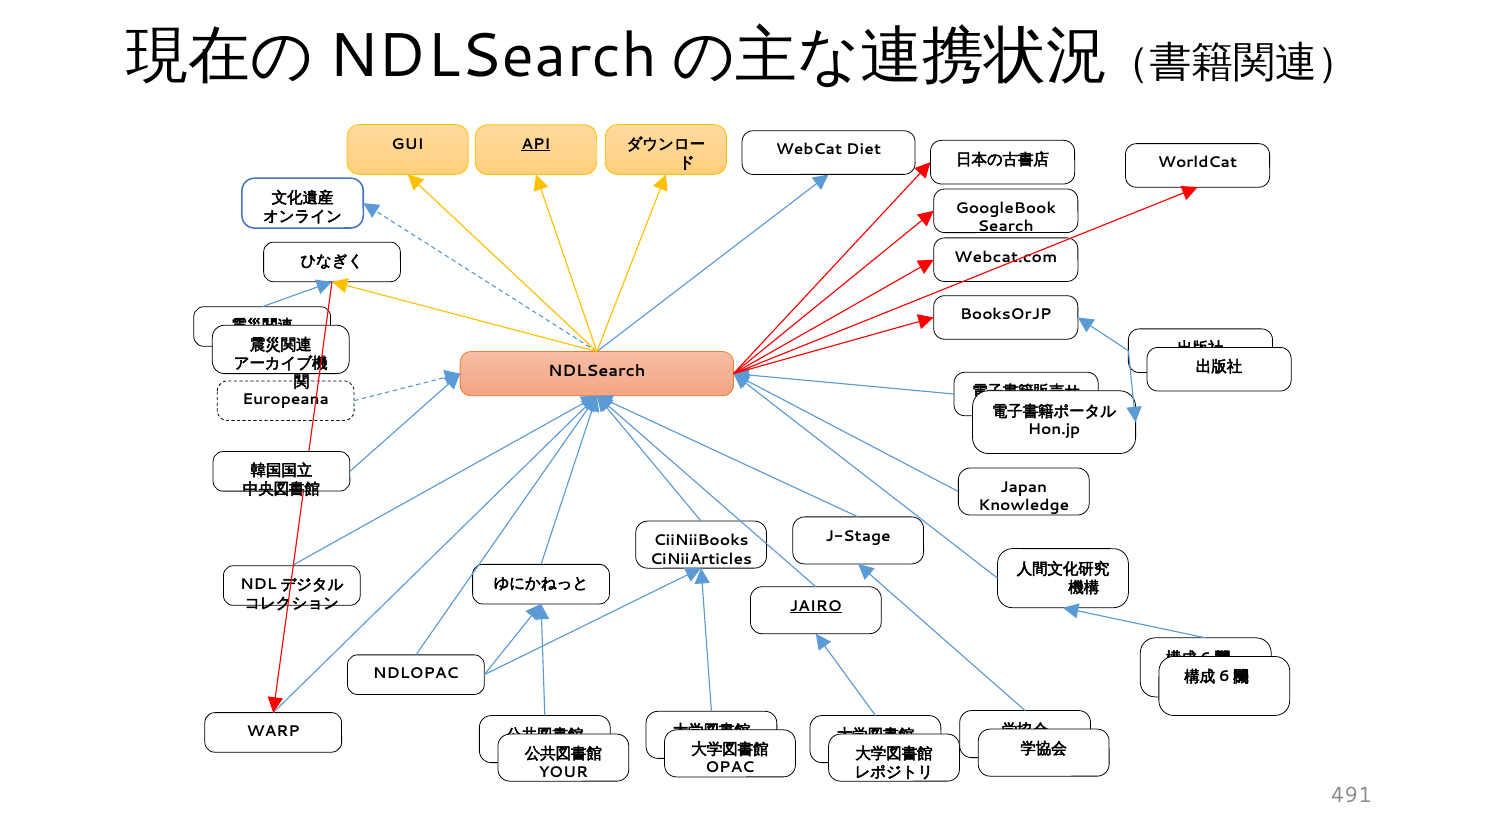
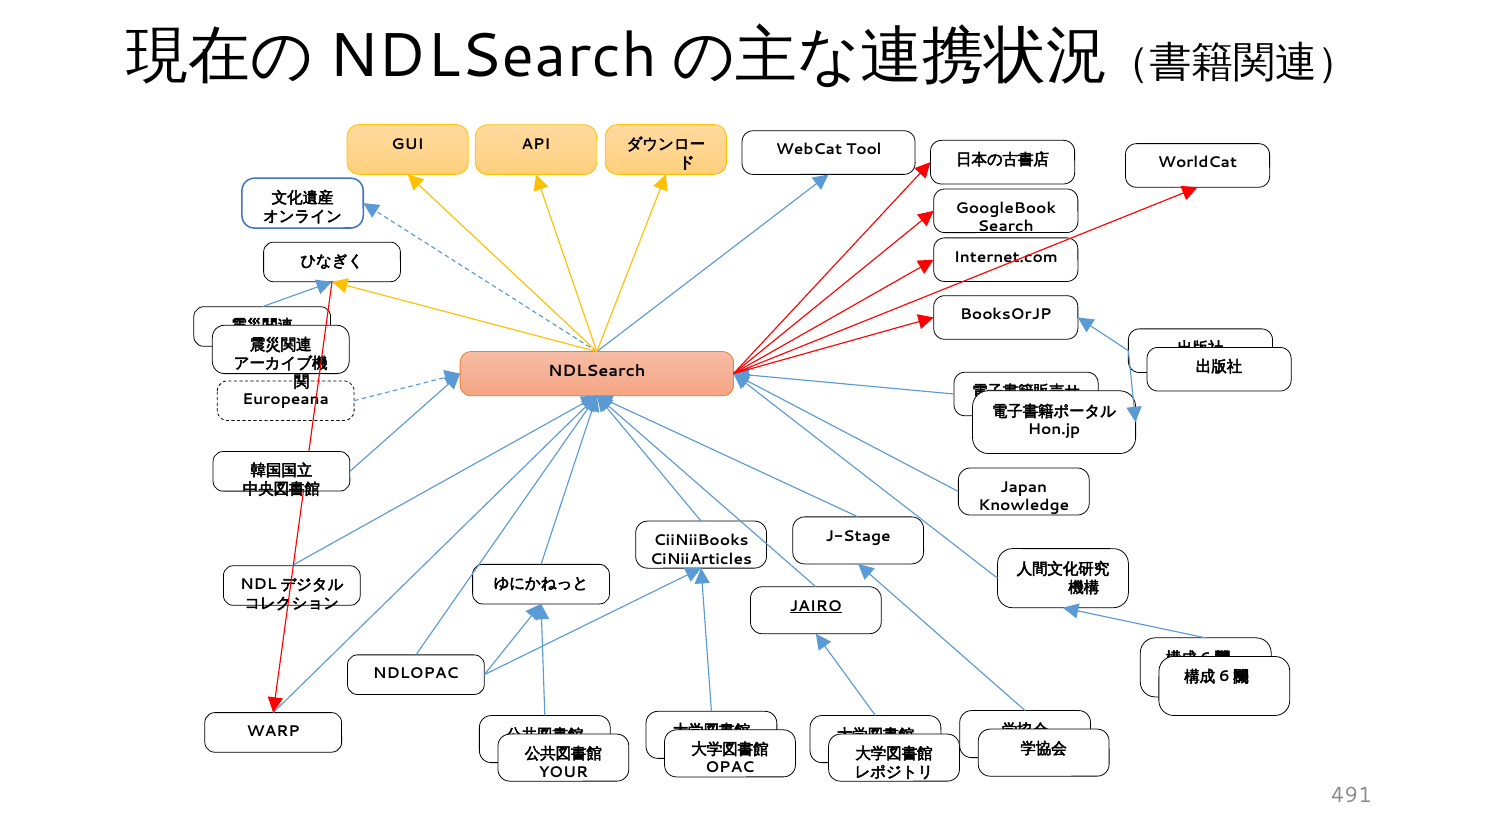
API underline: present -> none (536, 144)
Diet: Diet -> Tool (864, 150)
Webcat.com: Webcat.com -> Internet.com (1006, 257)
